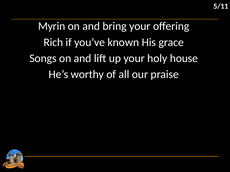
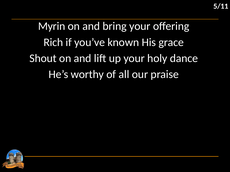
Songs: Songs -> Shout (43, 58)
house: house -> dance (184, 58)
